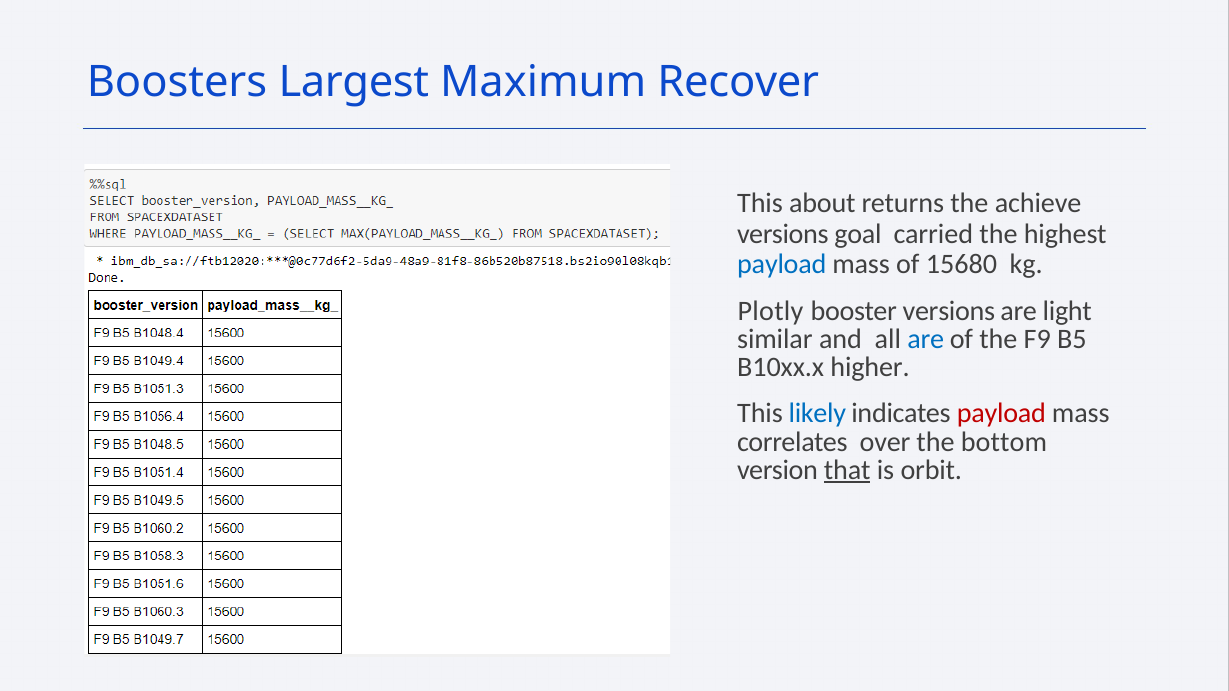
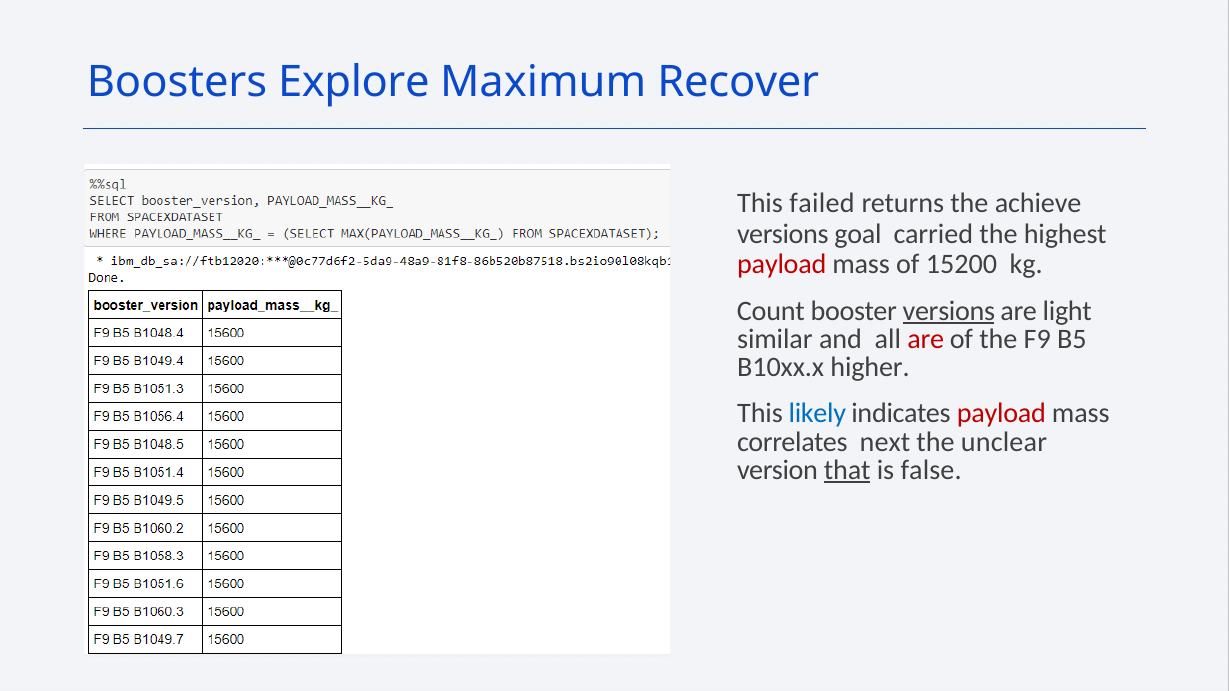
Largest: Largest -> Explore (354, 82)
about: about -> failed (822, 204)
payload colour: blue -> red (782, 264)
15680: 15680 -> 15200 (961, 264)
Plotly: Plotly -> Count (771, 311)
versions underline: none -> present (949, 311)
are colour: blue -> red (926, 340)
over: over -> next (885, 442)
bottom: bottom -> unclear (1004, 442)
orbit: orbit -> false (931, 470)
